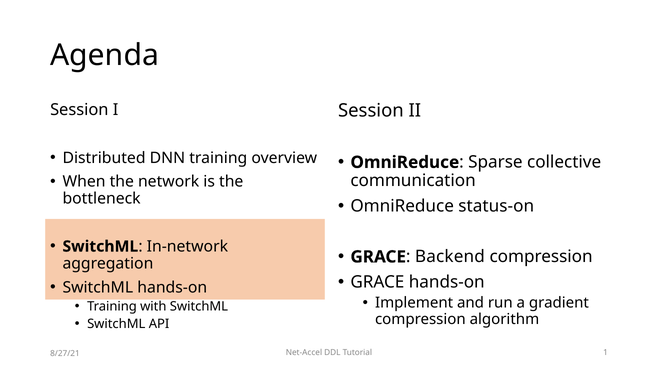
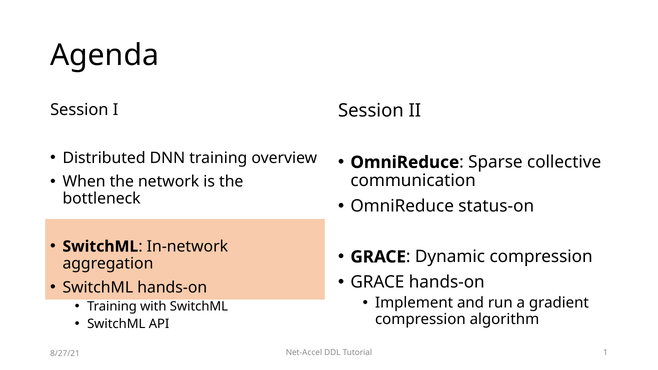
Backend: Backend -> Dynamic (450, 257)
